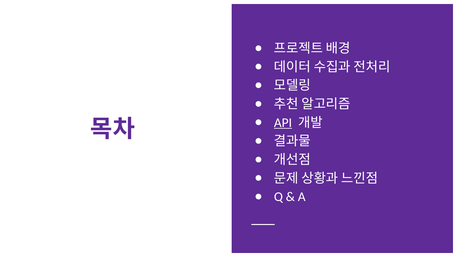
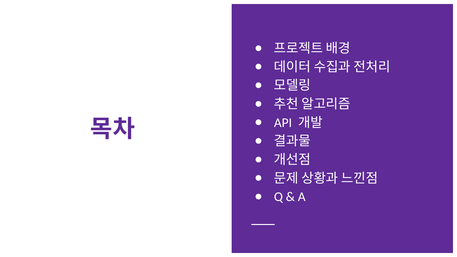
API underline: present -> none (283, 123)
